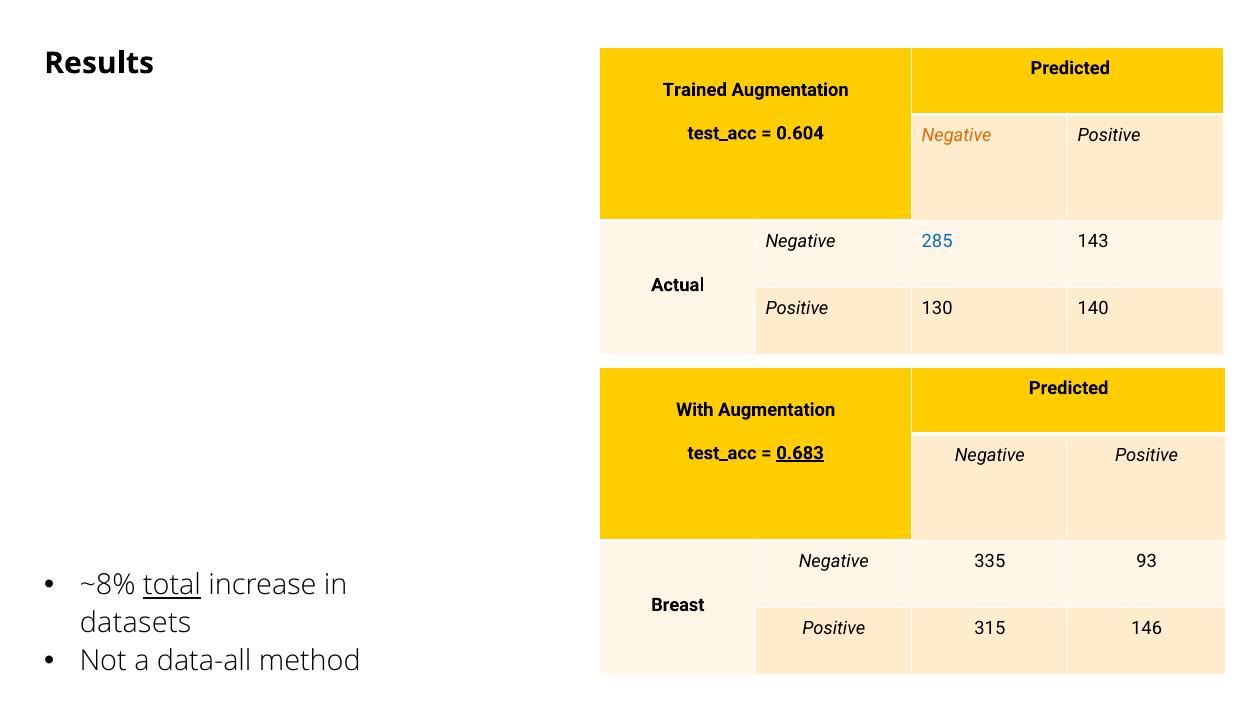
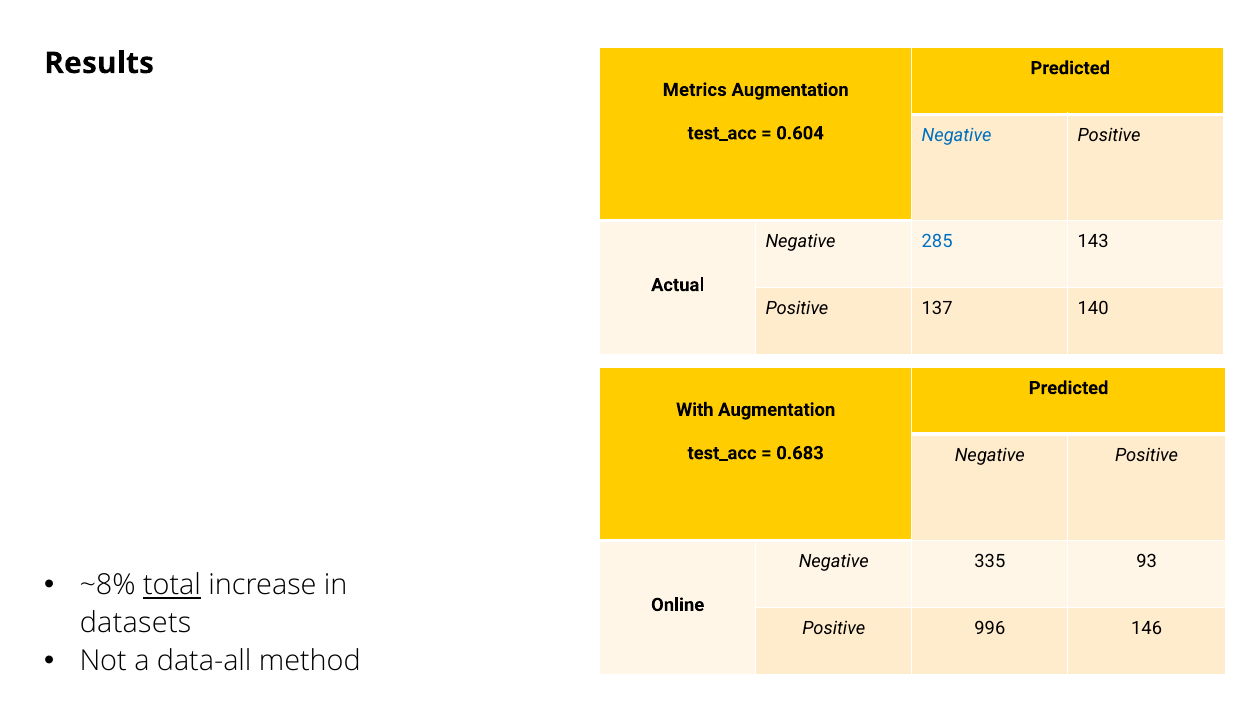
Trained: Trained -> Metrics (695, 90)
Negative colour: orange -> blue (957, 135)
130: 130 -> 137 (937, 309)
0.683 underline: present -> none (800, 453)
Breast: Breast -> Online (678, 605)
315: 315 -> 996 (990, 629)
